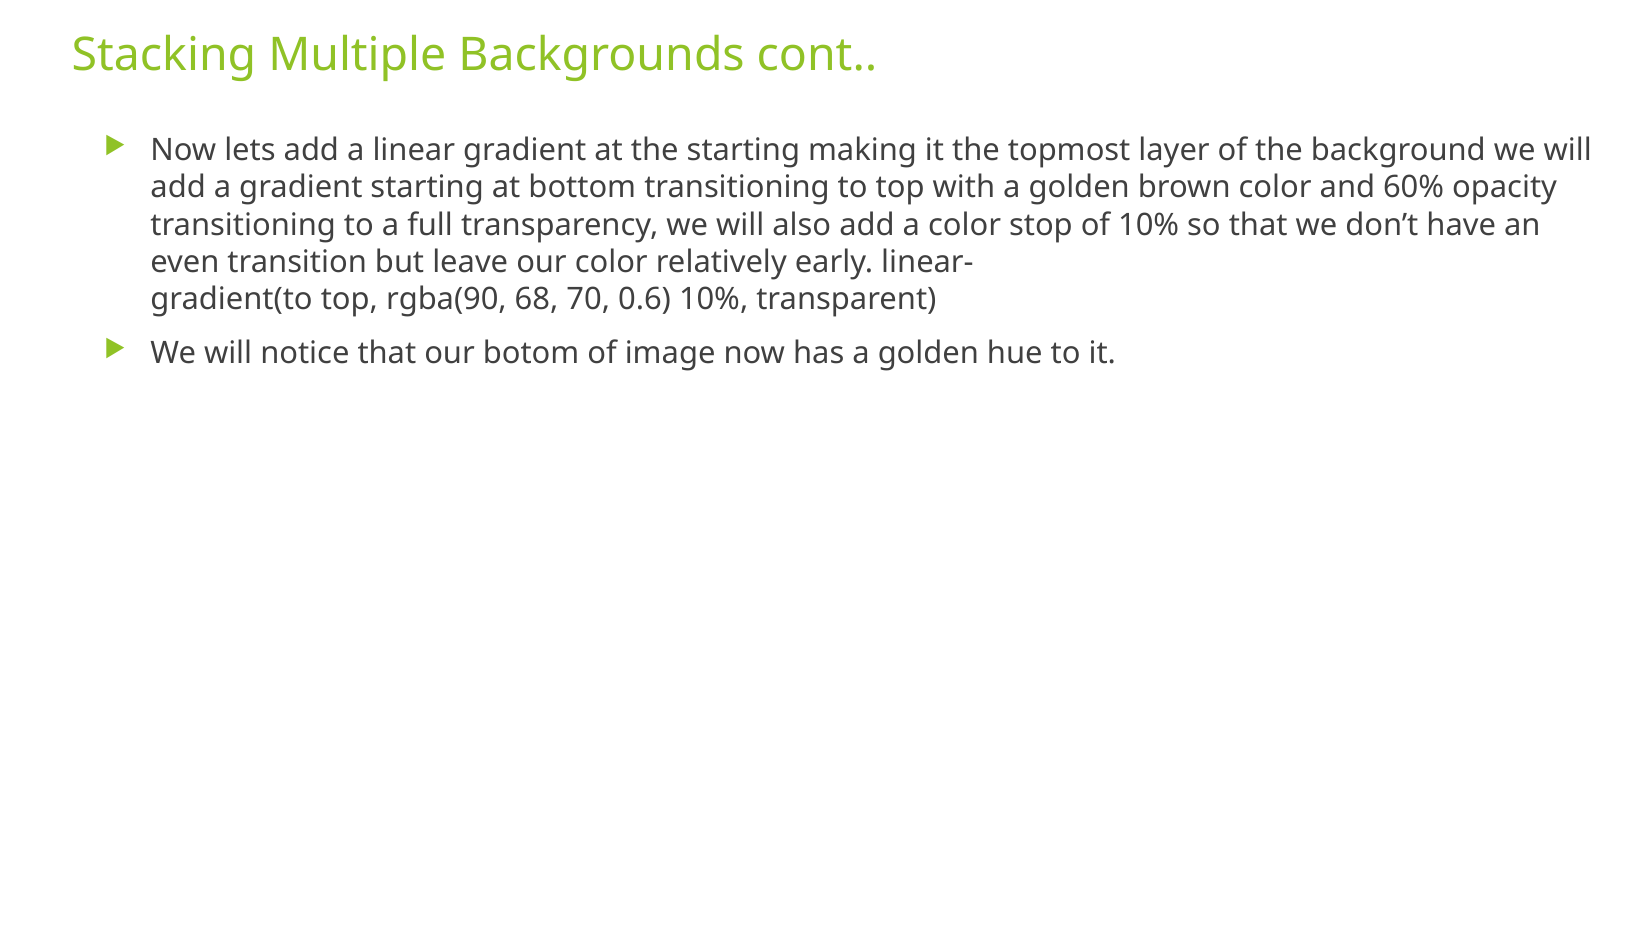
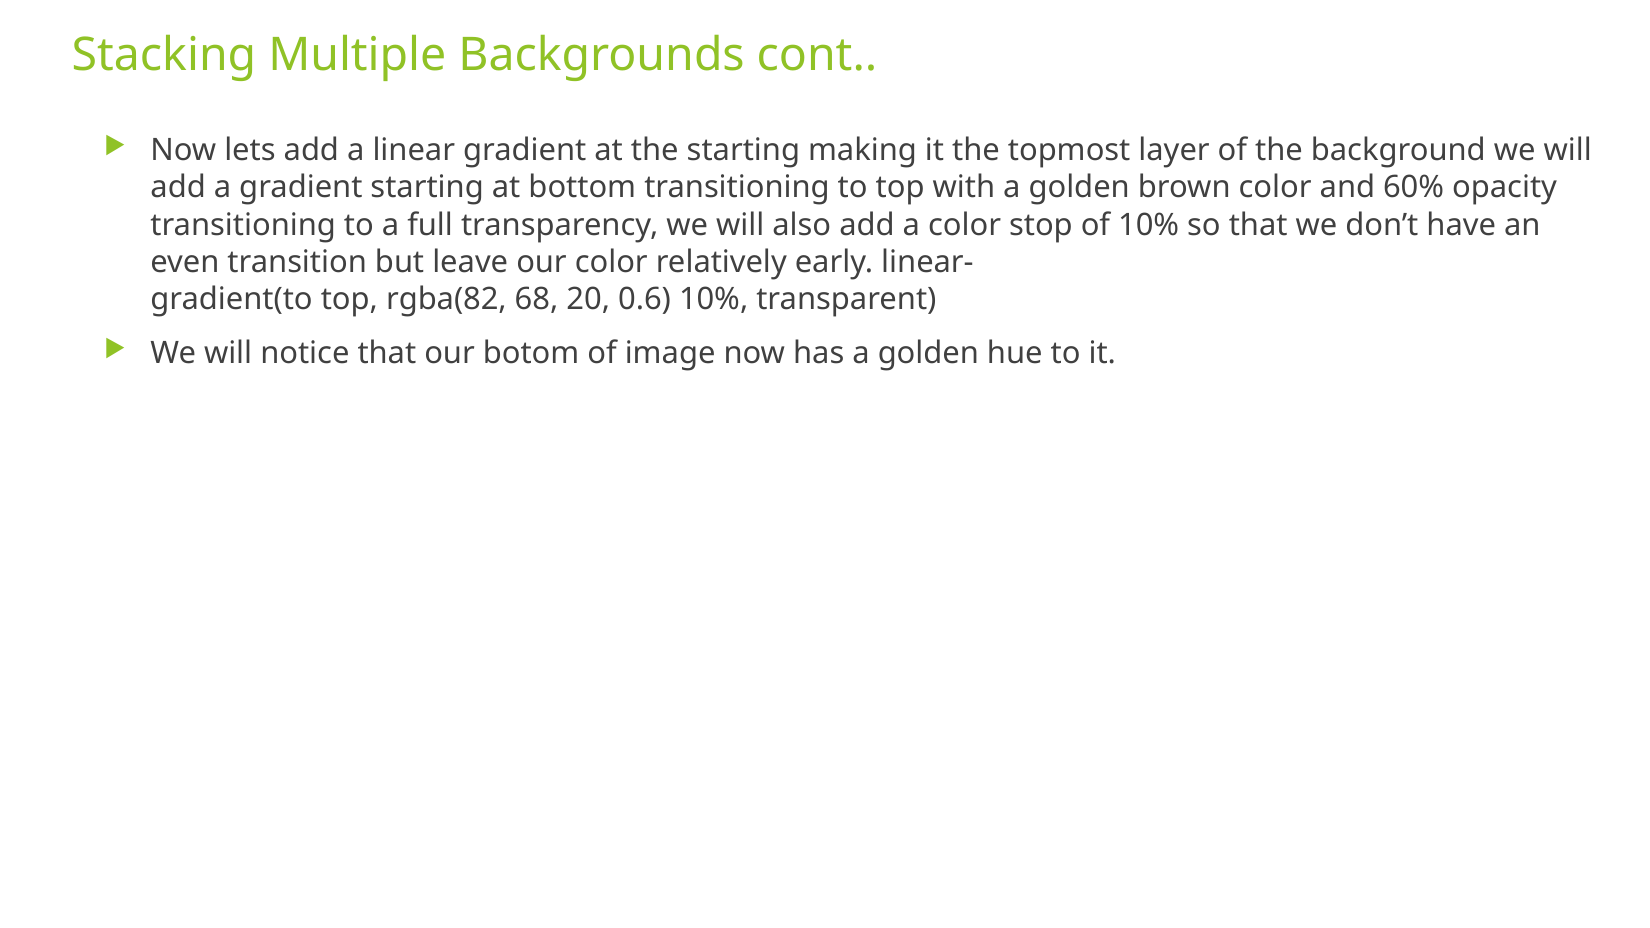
rgba(90: rgba(90 -> rgba(82 (446, 299)
70: 70 -> 20 (588, 299)
